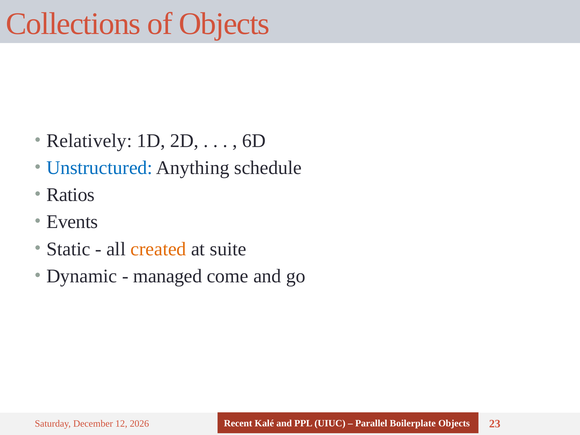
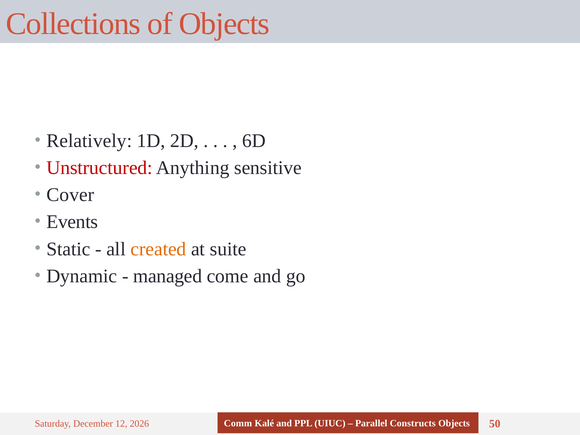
Unstructured colour: blue -> red (100, 168)
schedule: schedule -> sensitive (268, 168)
Ratios: Ratios -> Cover (70, 195)
Recent: Recent -> Comm (238, 423)
Boilerplate: Boilerplate -> Constructs (413, 423)
23: 23 -> 50 (495, 424)
